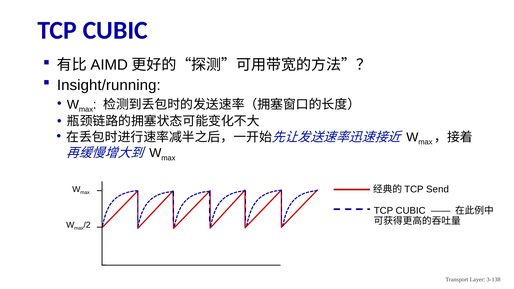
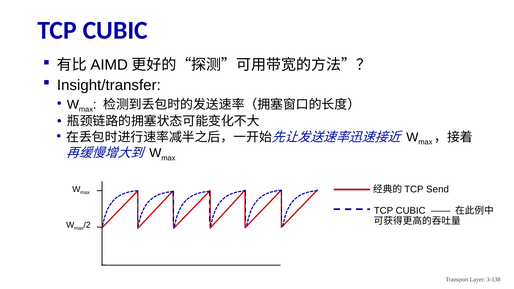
Insight/running: Insight/running -> Insight/transfer (109, 85)
